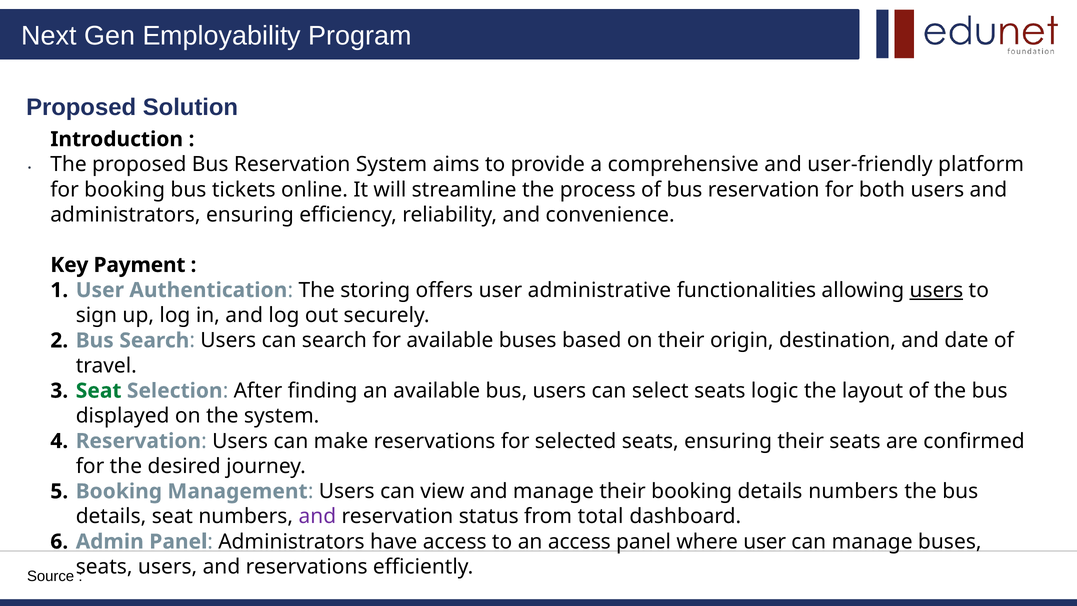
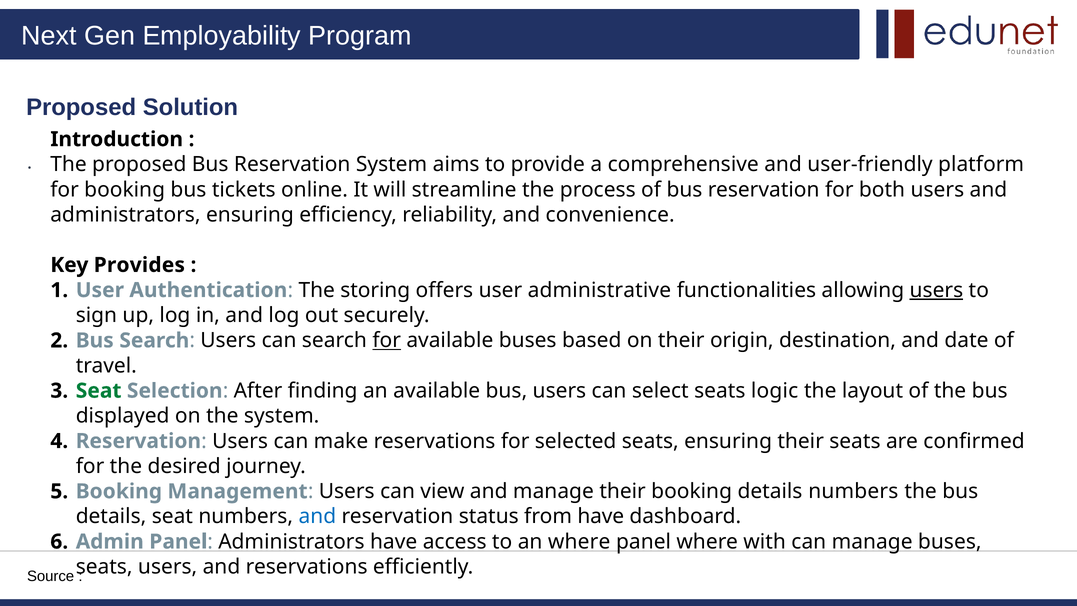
Payment: Payment -> Provides (139, 265)
for underline: none -> present (387, 340)
and colour: purple -> blue (317, 516)
from total: total -> have (601, 516)
an access: access -> where (579, 542)
where user: user -> with (765, 542)
